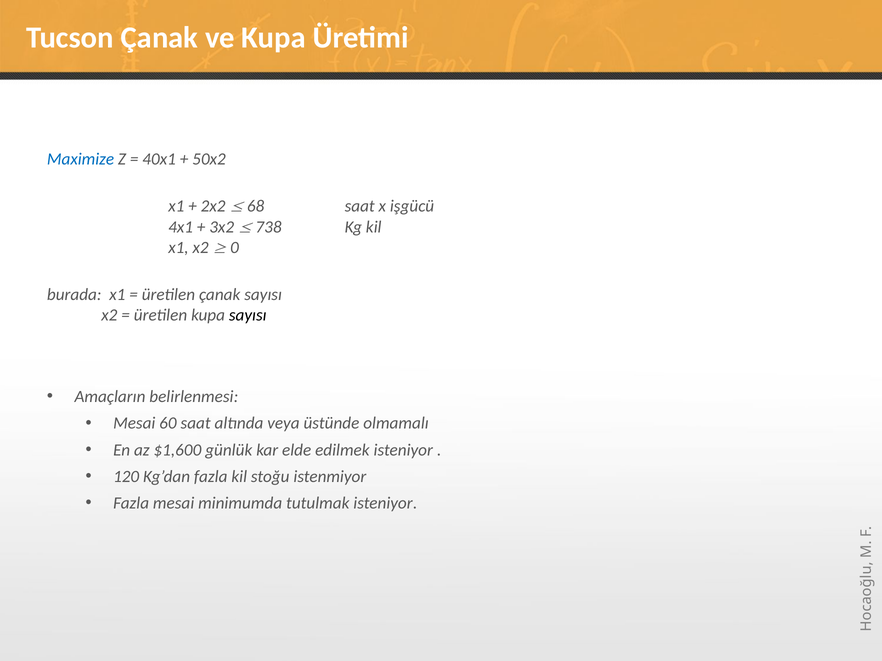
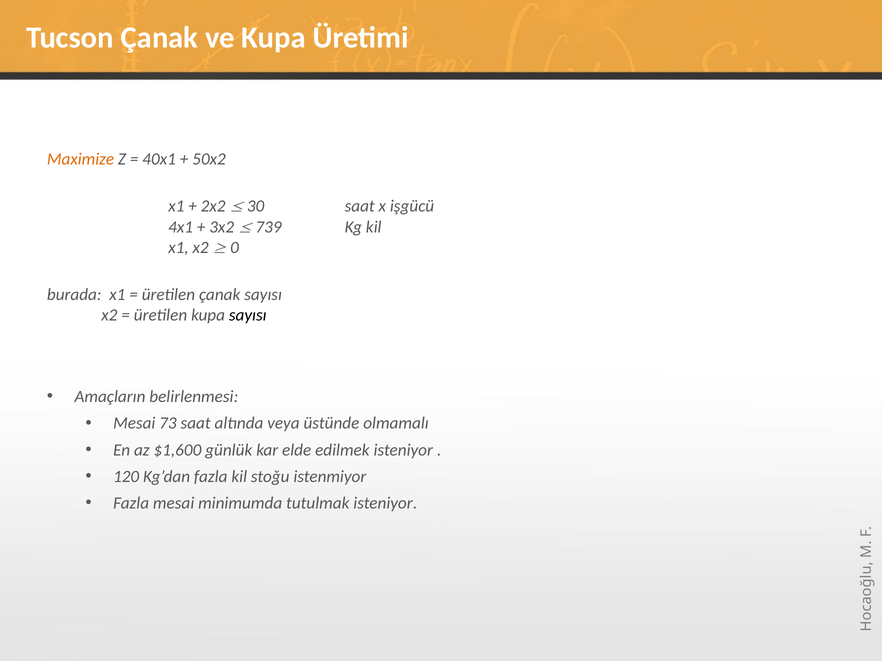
Maximize colour: blue -> orange (81, 159)
68: 68 -> 30 (256, 206)
738: 738 -> 739 (268, 227)
60: 60 -> 73 (168, 424)
